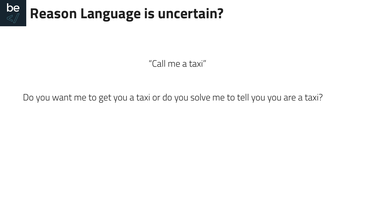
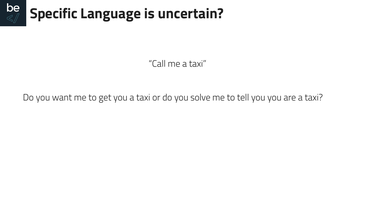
Reason: Reason -> Specific (54, 13)
